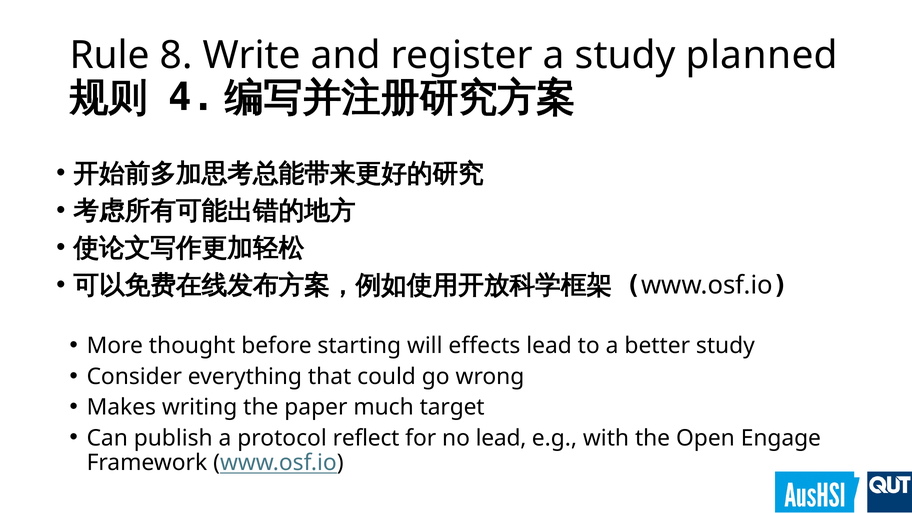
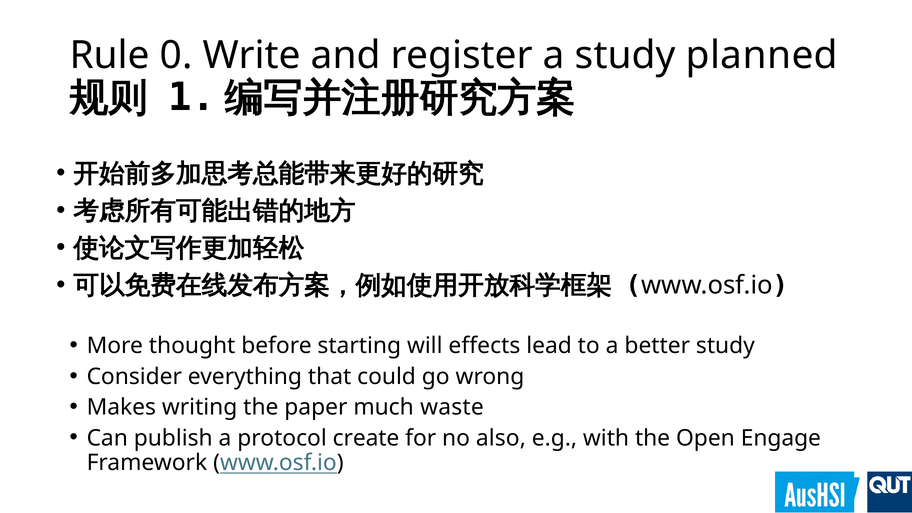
8: 8 -> 0 (176, 56)
4: 4 -> 1 (192, 98)
target: target -> waste (452, 407)
reflect: reflect -> create (366, 438)
no lead: lead -> also (501, 438)
